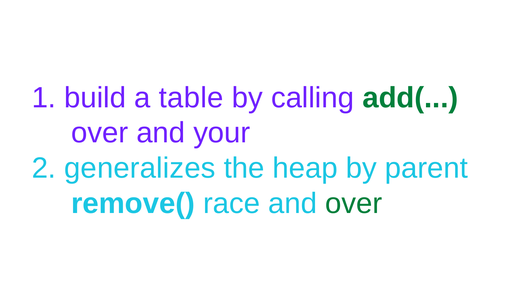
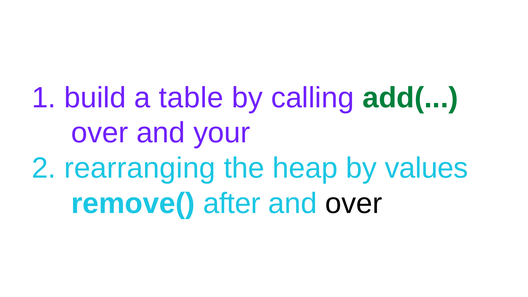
generalizes: generalizes -> rearranging (140, 168)
parent: parent -> values (427, 168)
race: race -> after (232, 203)
over colour: green -> black (354, 203)
